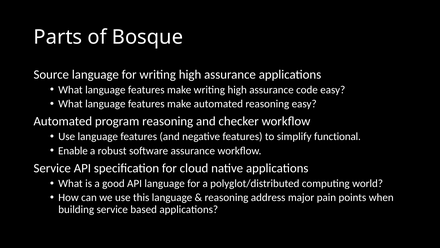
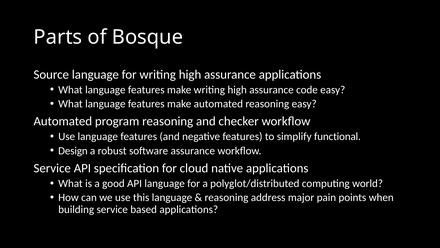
Enable: Enable -> Design (73, 150)
